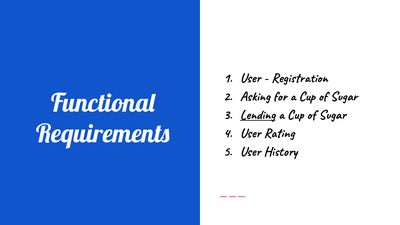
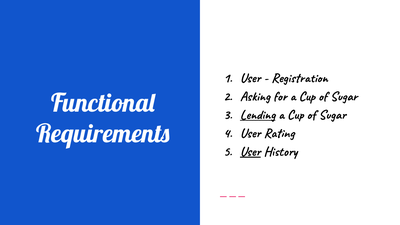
User underline: none -> present (250, 151)
